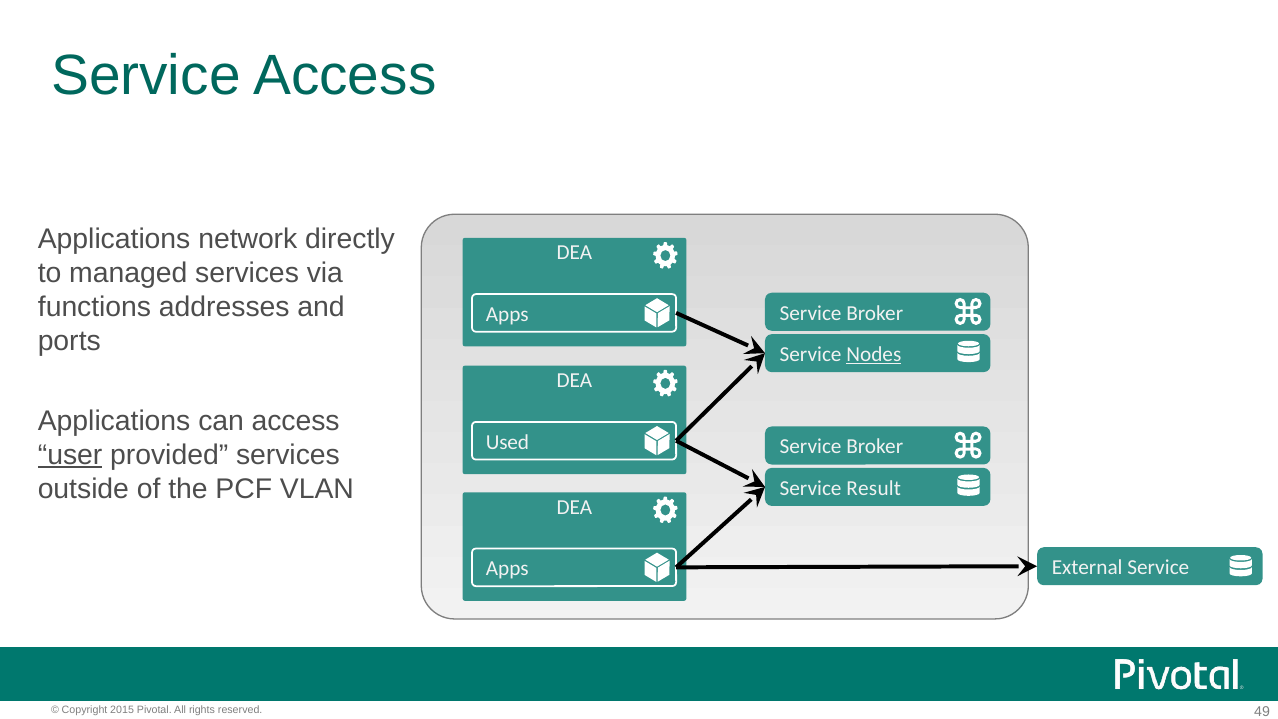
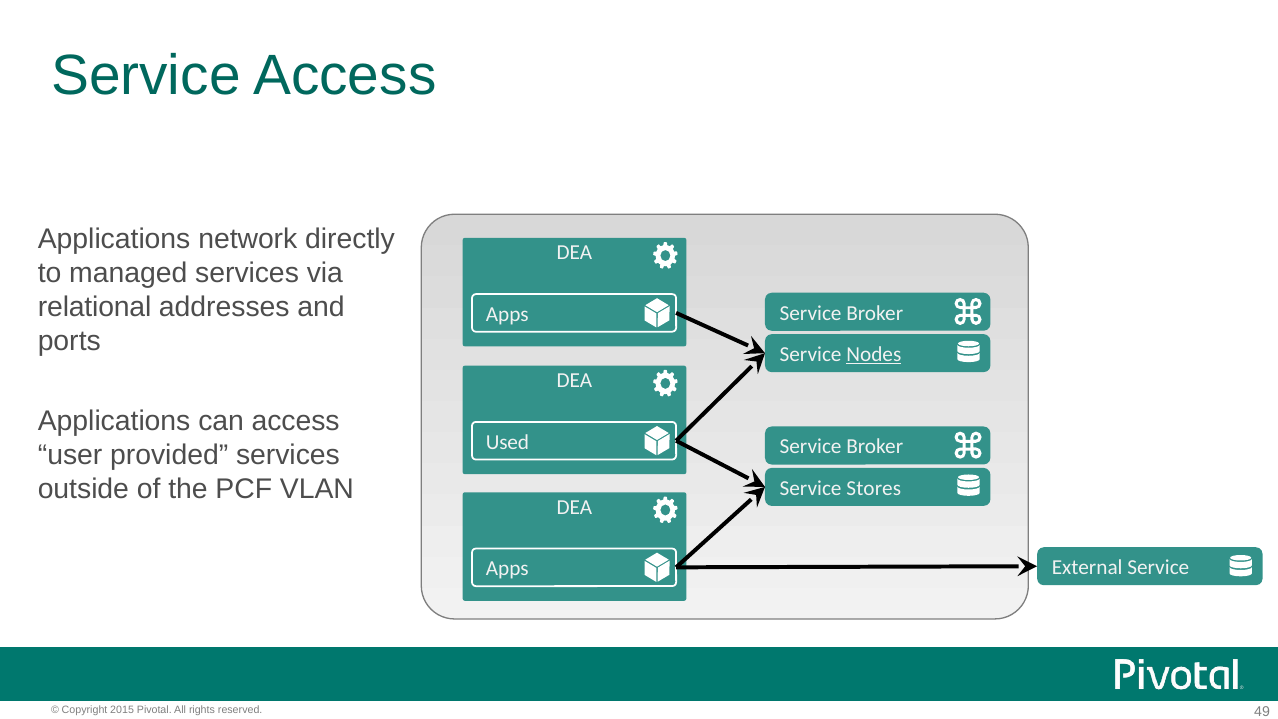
functions: functions -> relational (95, 308)
user underline: present -> none (70, 455)
Result: Result -> Stores (874, 488)
